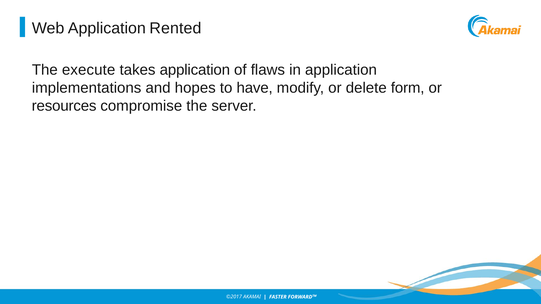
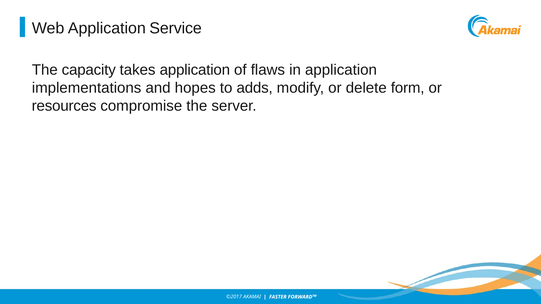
Rented: Rented -> Service (176, 28)
execute: execute -> capacity (89, 70)
have: have -> adds (255, 88)
